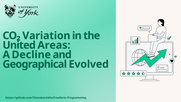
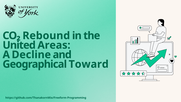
Variation: Variation -> Rebound (46, 36)
Evolved: Evolved -> Toward (89, 64)
